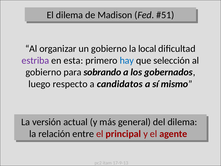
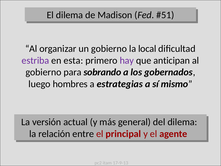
hay colour: blue -> purple (127, 60)
selección: selección -> anticipan (172, 60)
respecto: respecto -> hombres (70, 84)
candidatos: candidatos -> estrategias (120, 84)
